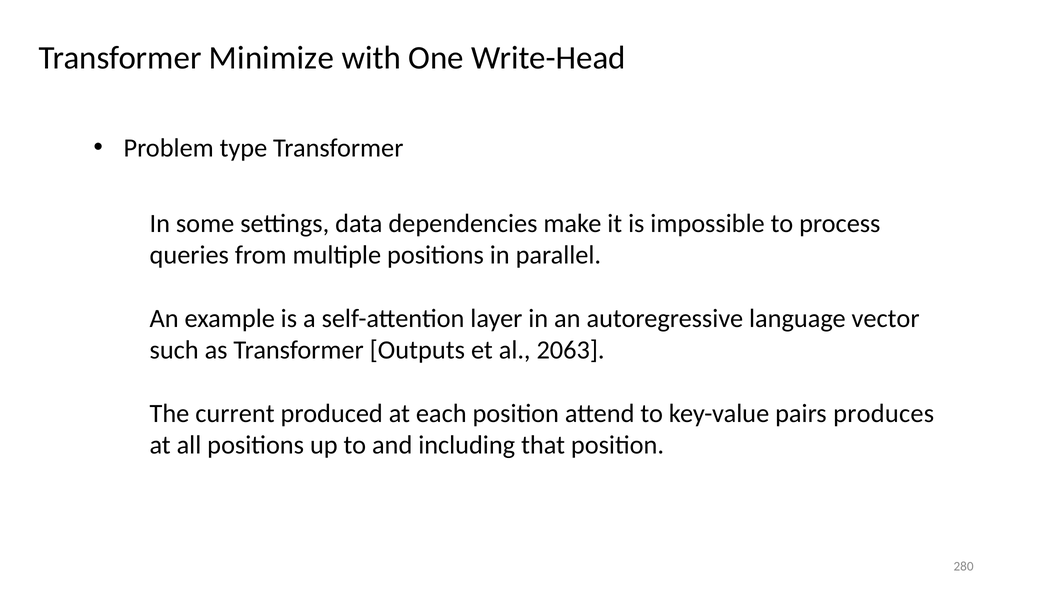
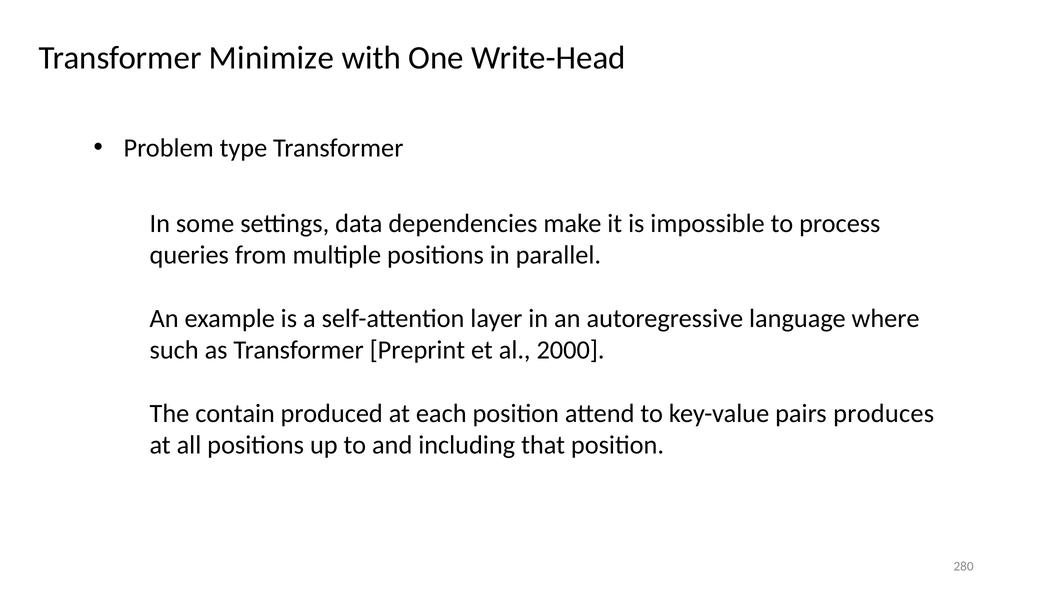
vector: vector -> where (886, 318)
Outputs: Outputs -> Preprint (417, 350)
2063: 2063 -> 2000 (571, 350)
current: current -> contain (235, 413)
